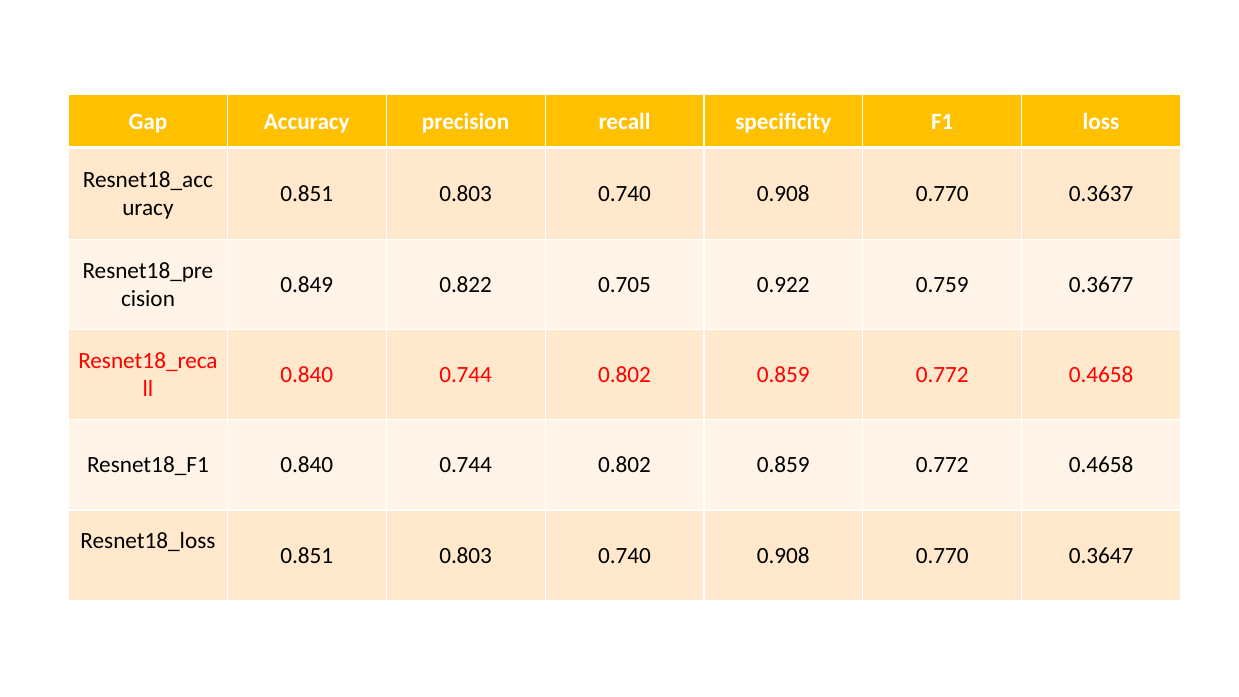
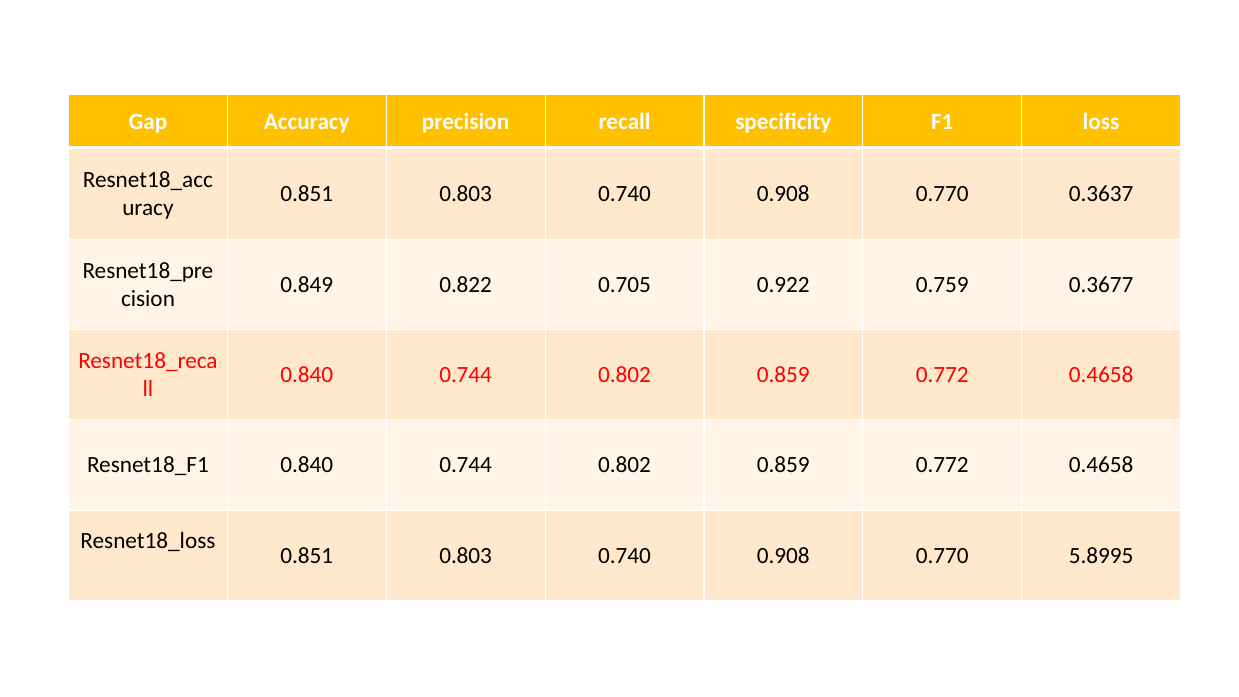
0.3647: 0.3647 -> 5.8995 (1101, 555)
